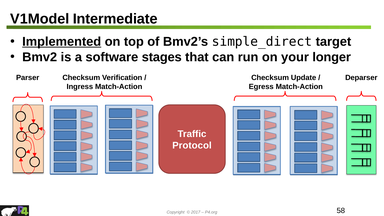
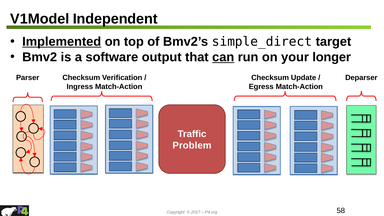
Intermediate: Intermediate -> Independent (115, 19)
stages: stages -> output (162, 57)
can underline: none -> present (223, 57)
Protocol: Protocol -> Problem (192, 146)
